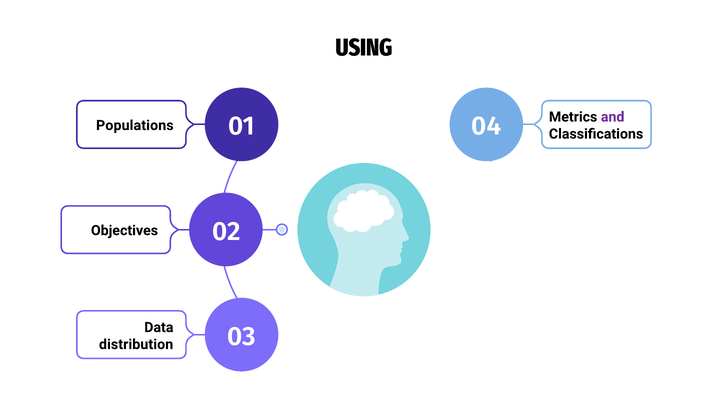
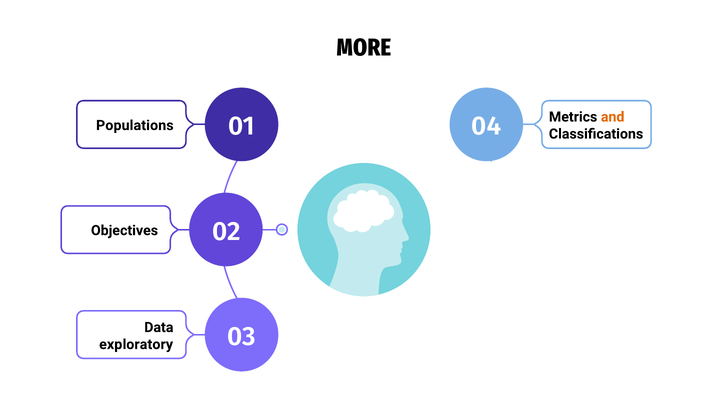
USING: USING -> MORE (364, 48)
and colour: purple -> orange (613, 117)
distribution: distribution -> exploratory (136, 344)
